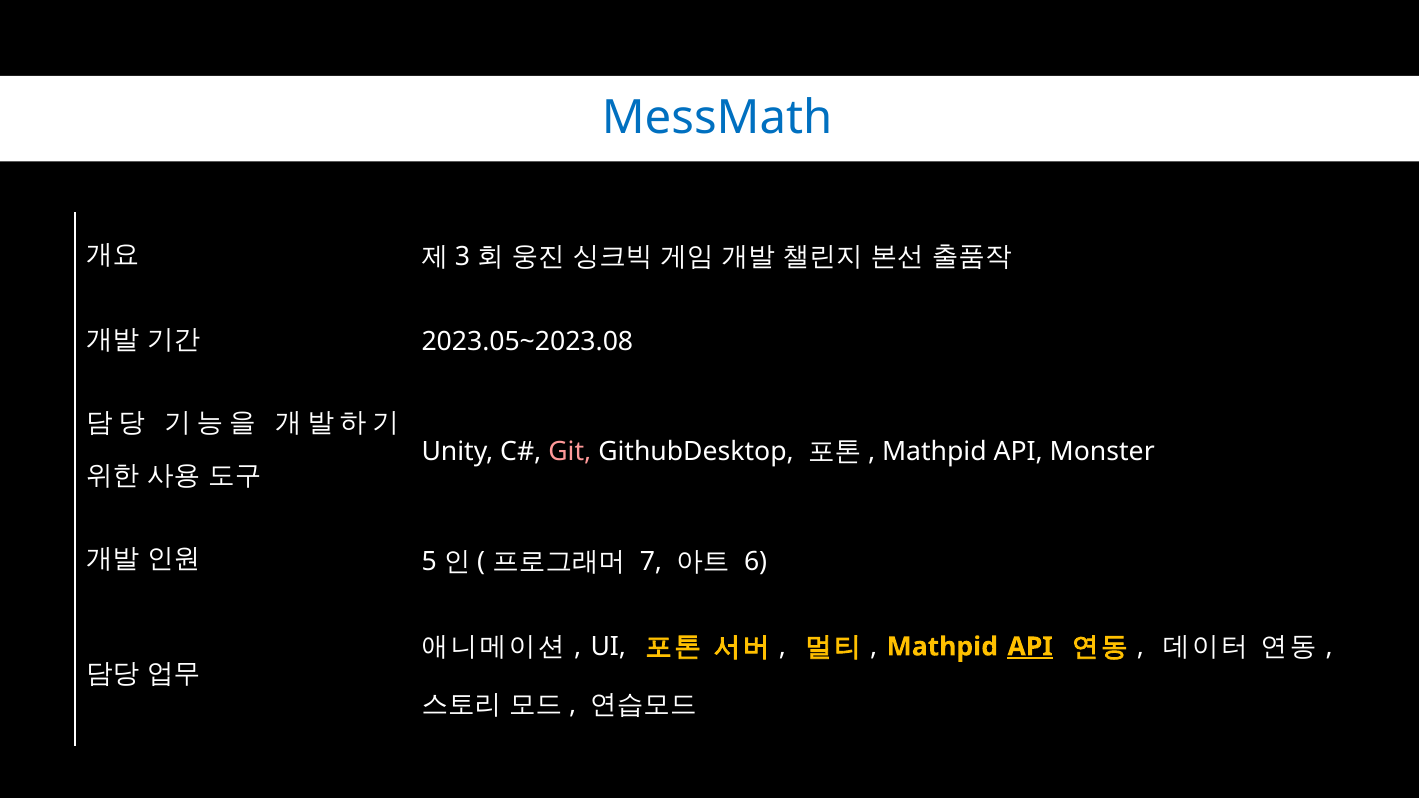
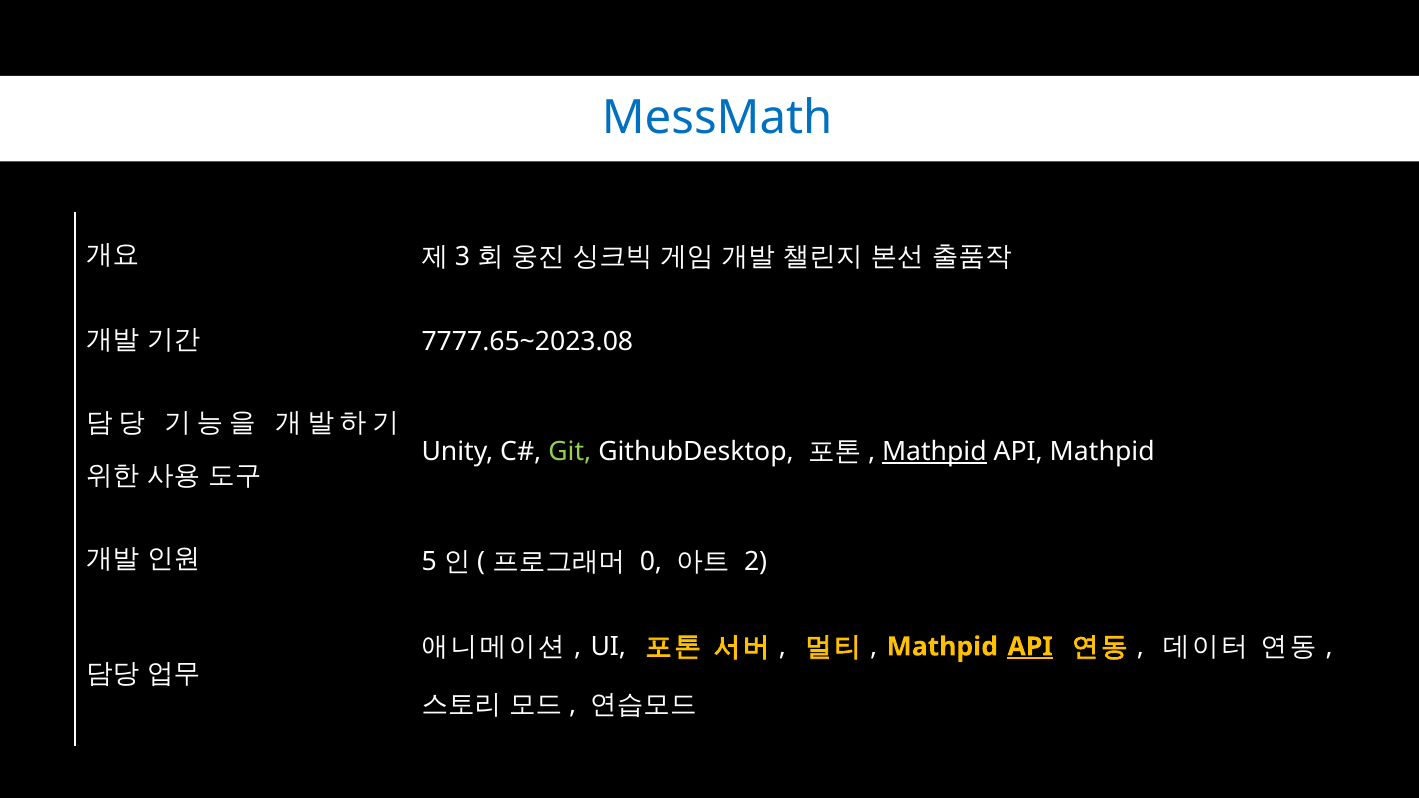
2023.05~2023.08: 2023.05~2023.08 -> 7777.65~2023.08 (527, 342)
Git colour: pink -> light green (570, 452)
Mathpid underline: none -> present (934, 452)
API Monster: Monster -> Mathpid (1102, 452)
7: 7 -> 0 (651, 562)
6: 6 -> 2 (756, 562)
